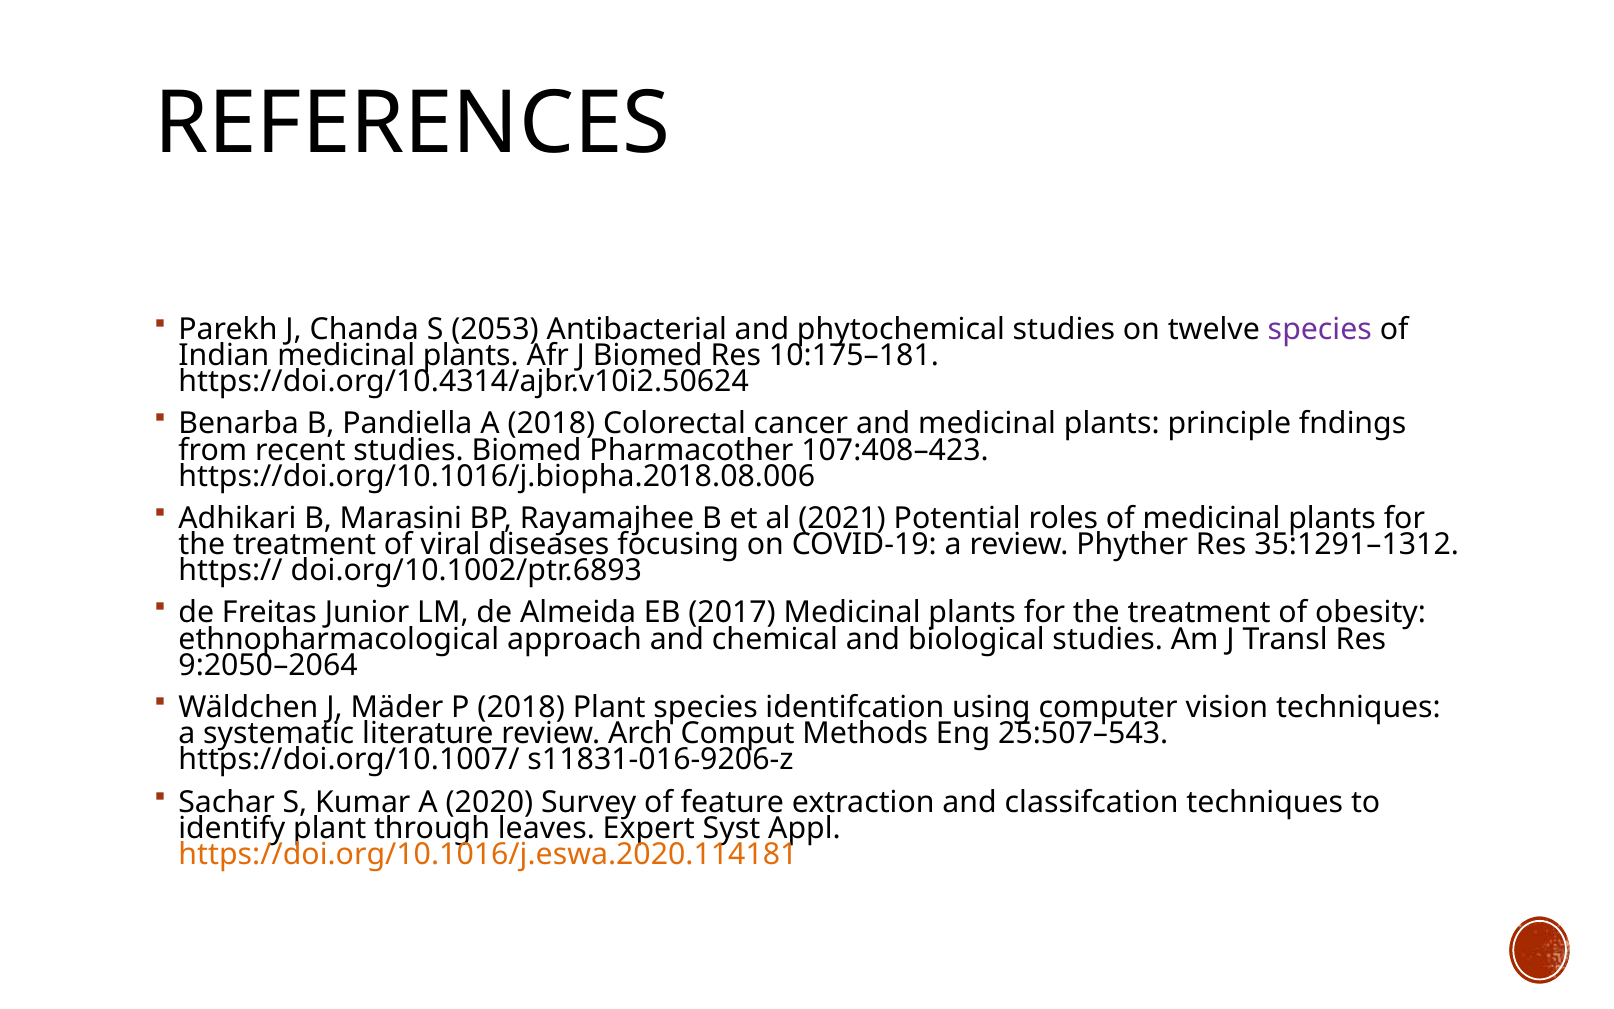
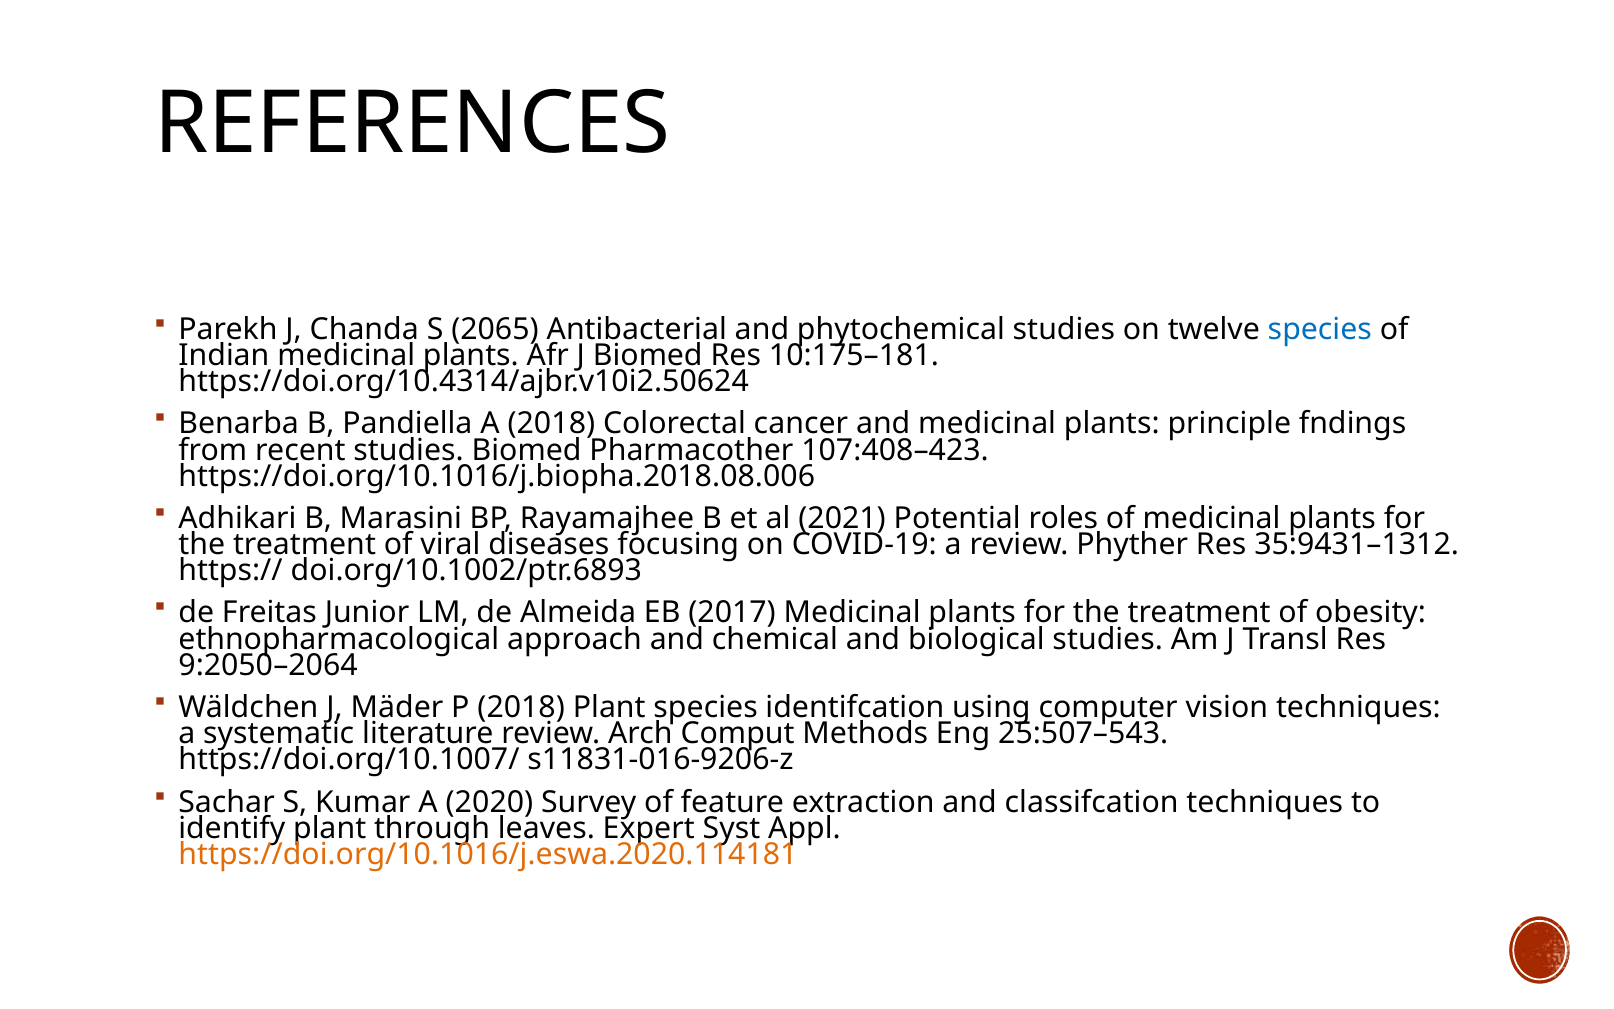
2053: 2053 -> 2065 (495, 329)
species colour: purple -> blue (1320, 329)
35:1291–1312: 35:1291–1312 -> 35:9431–1312 (1357, 544)
